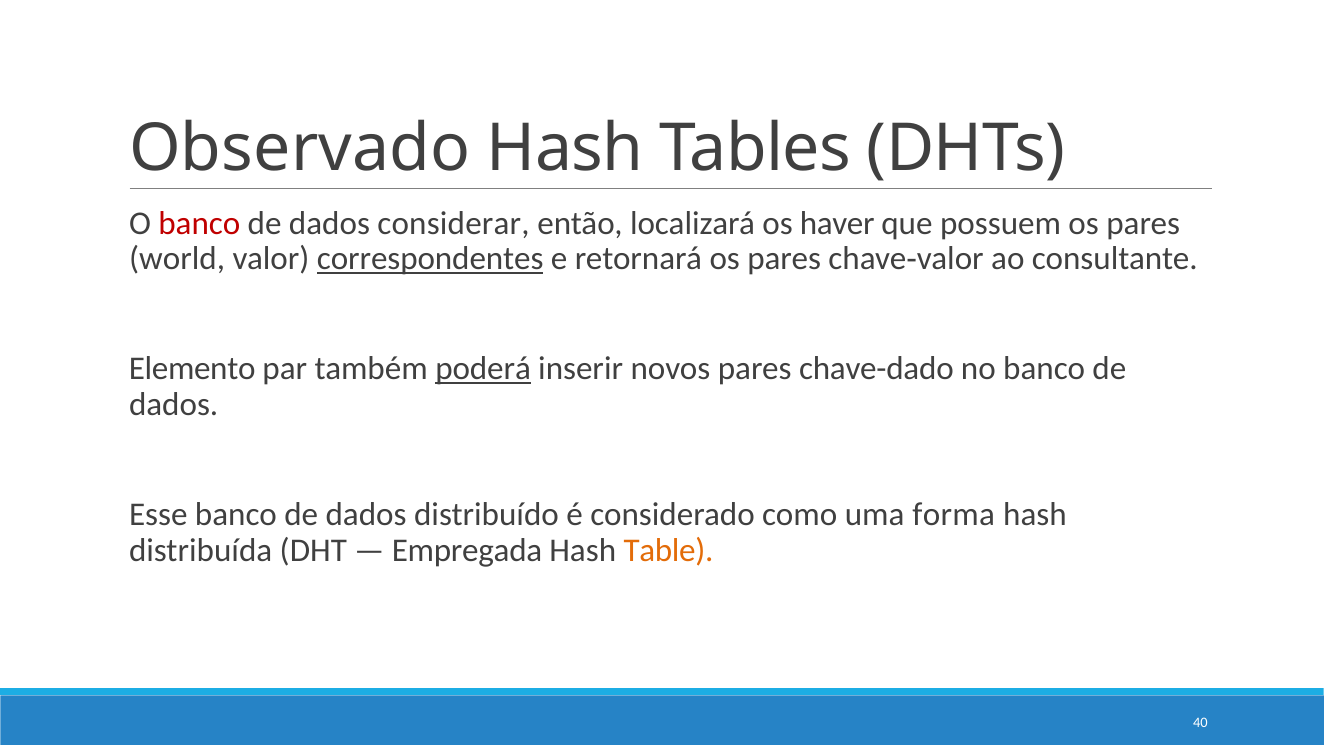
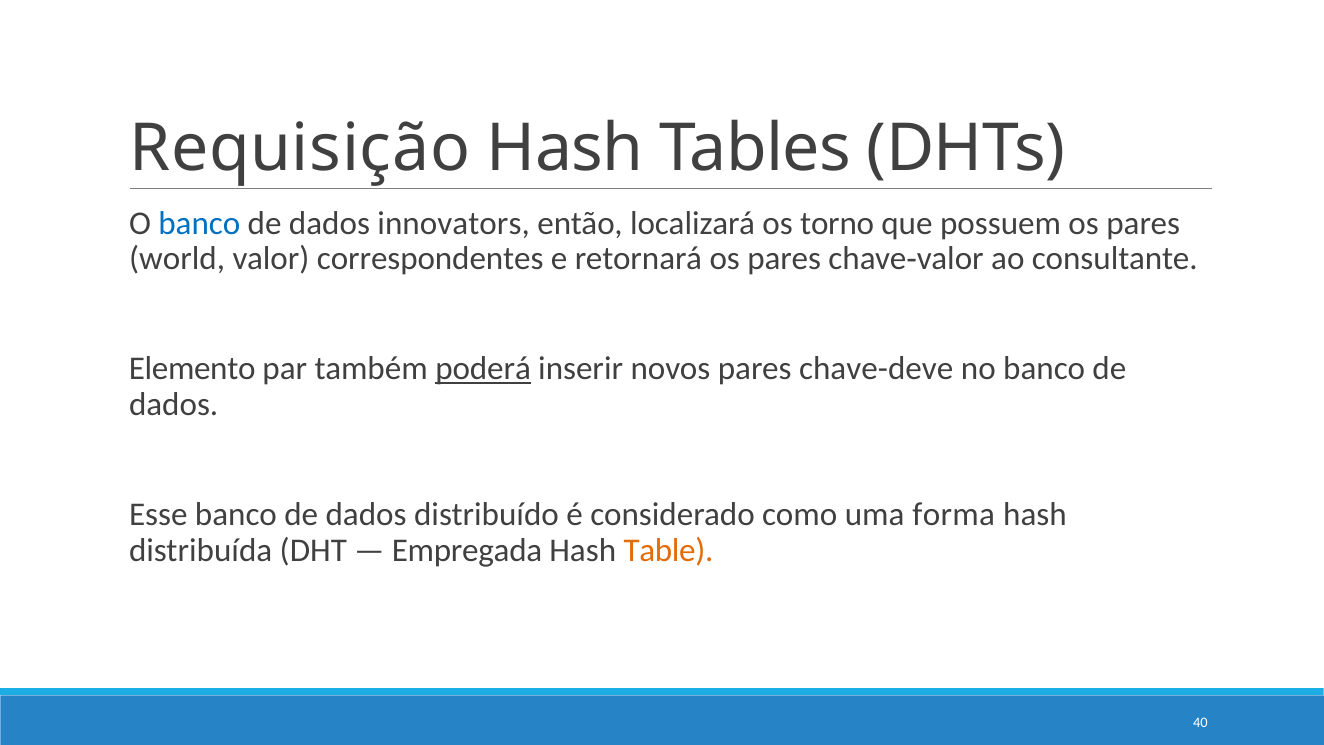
Observado: Observado -> Requisição (300, 148)
banco colour: red -> blue (199, 223)
considerar: considerar -> innovators (454, 223)
haver: haver -> torno (837, 223)
correspondentes underline: present -> none (430, 259)
chave-dado: chave-dado -> chave-deve (876, 369)
